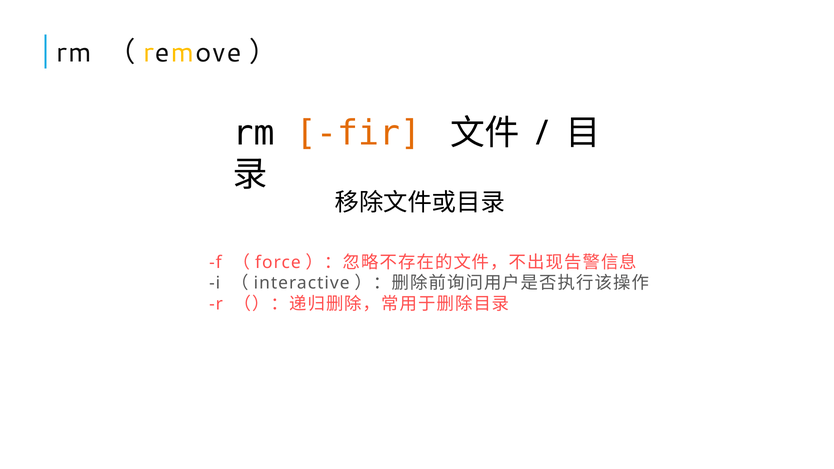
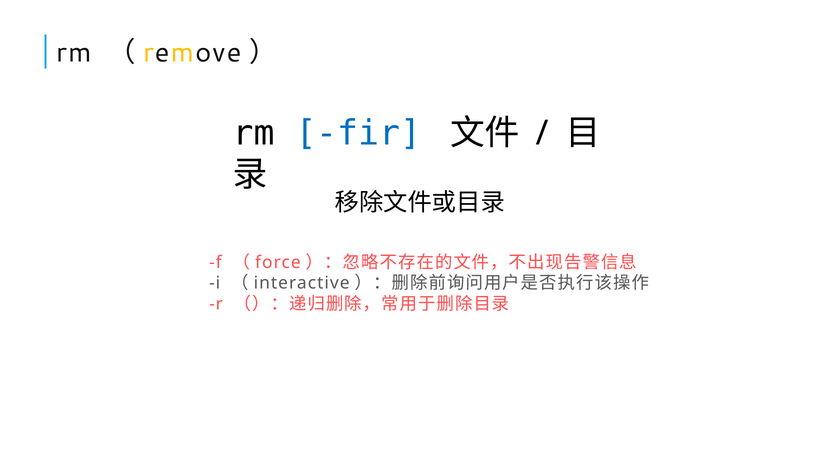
fir colour: orange -> blue (358, 133)
